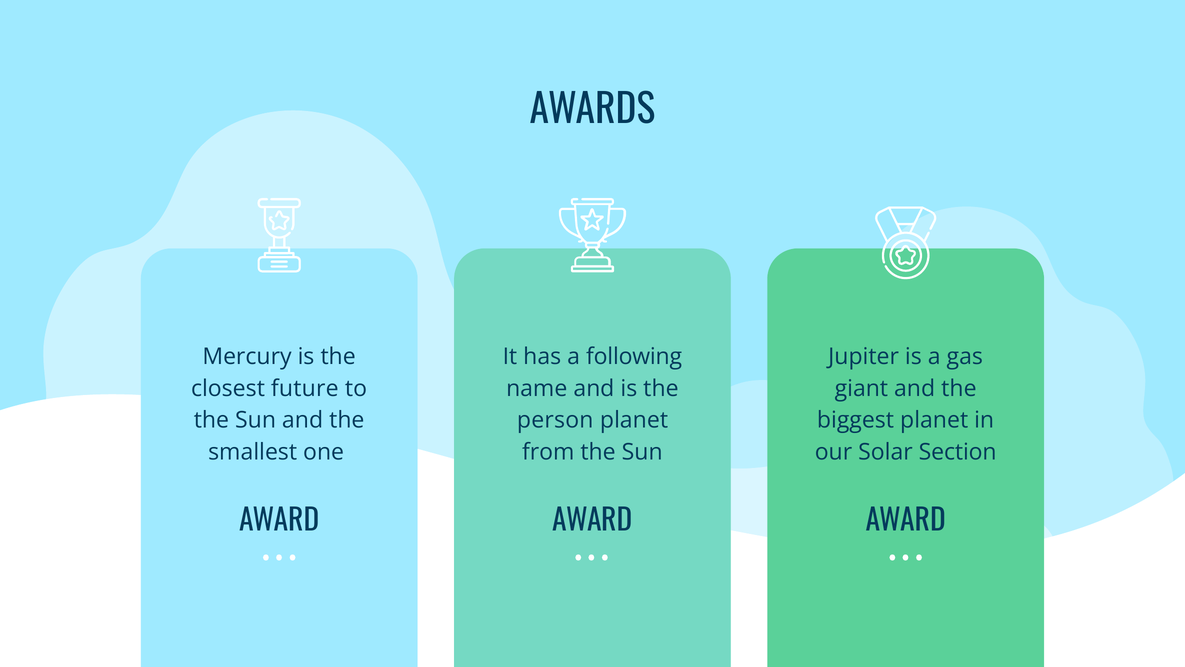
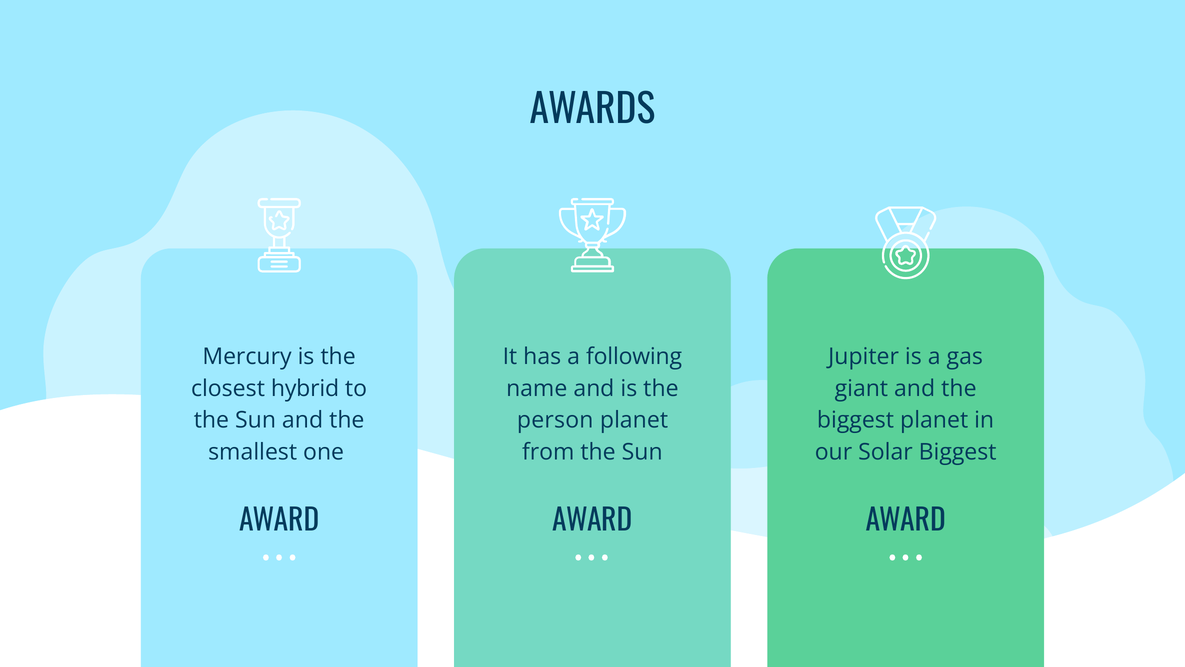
future: future -> hybrid (305, 388)
Solar Section: Section -> Biggest (958, 452)
